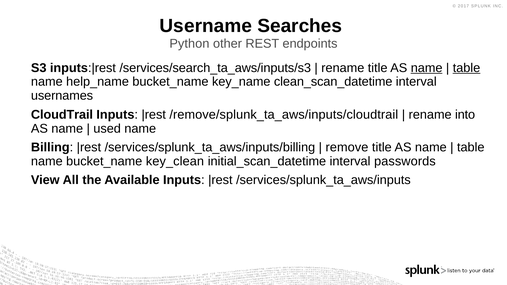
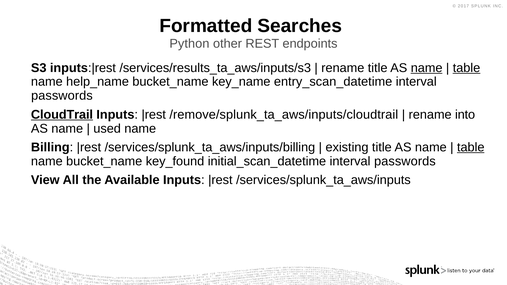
Username: Username -> Formatted (206, 26)
/services/search_ta_aws/inputs/s3: /services/search_ta_aws/inputs/s3 -> /services/results_ta_aws/inputs/s3 (215, 68)
clean_scan_datetime: clean_scan_datetime -> entry_scan_datetime (333, 82)
usernames: usernames -> passwords (62, 96)
CloudTrail underline: none -> present (62, 115)
remove: remove -> existing (347, 147)
table underline: none -> present (471, 147)
key_clean: key_clean -> key_found (175, 161)
